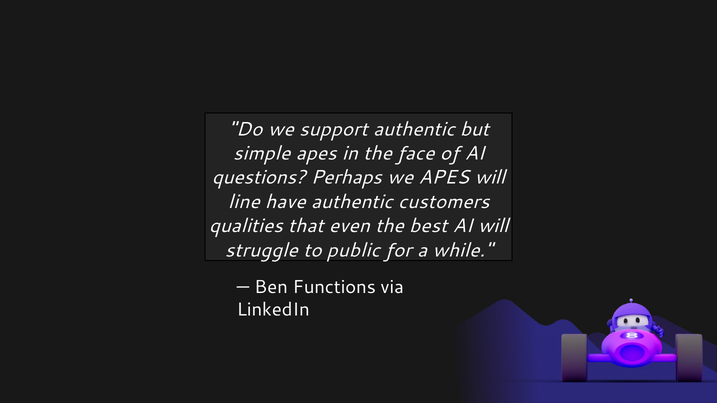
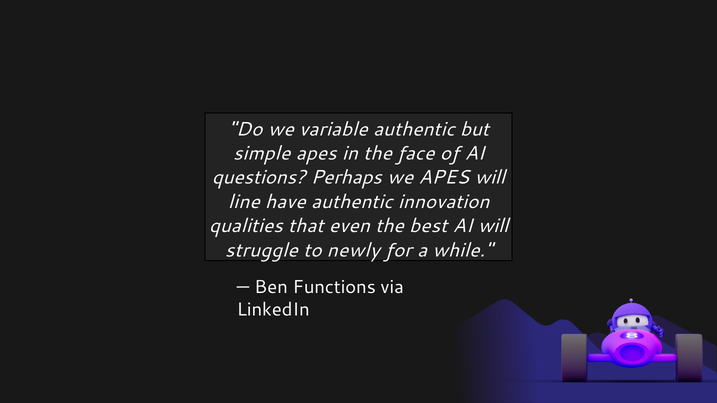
support: support -> variable (333, 129)
customers: customers -> innovation (444, 202)
public: public -> newly (353, 250)
